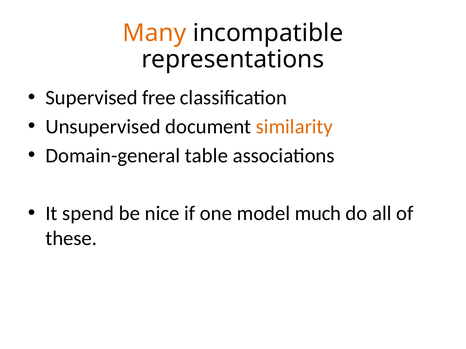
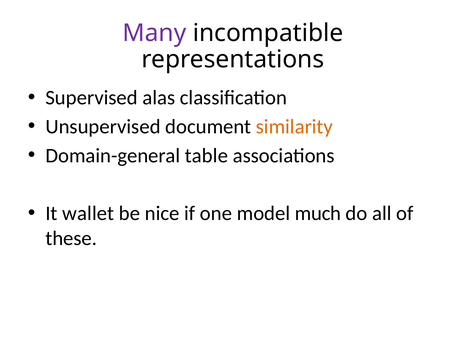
Many colour: orange -> purple (154, 33)
free: free -> alas (159, 98)
spend: spend -> wallet (88, 214)
